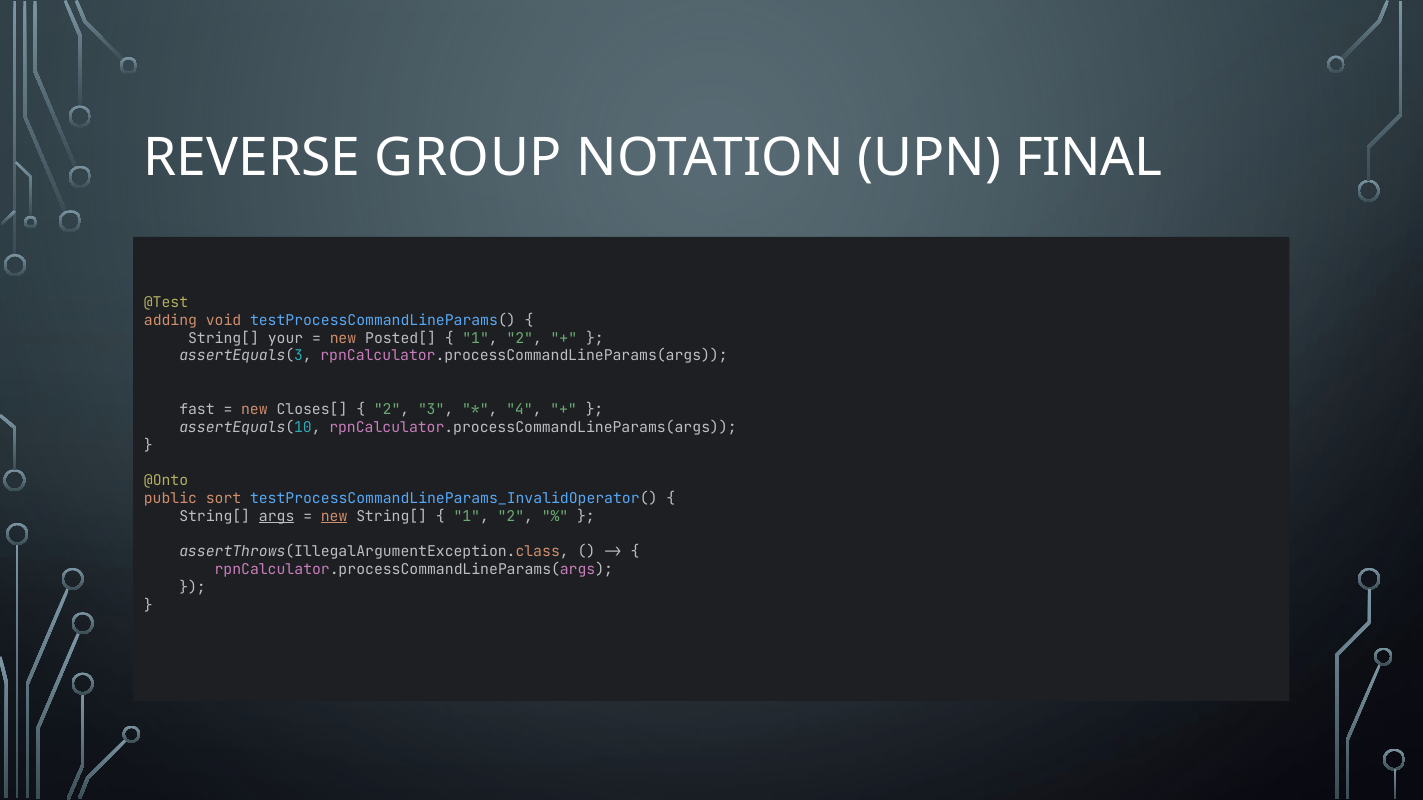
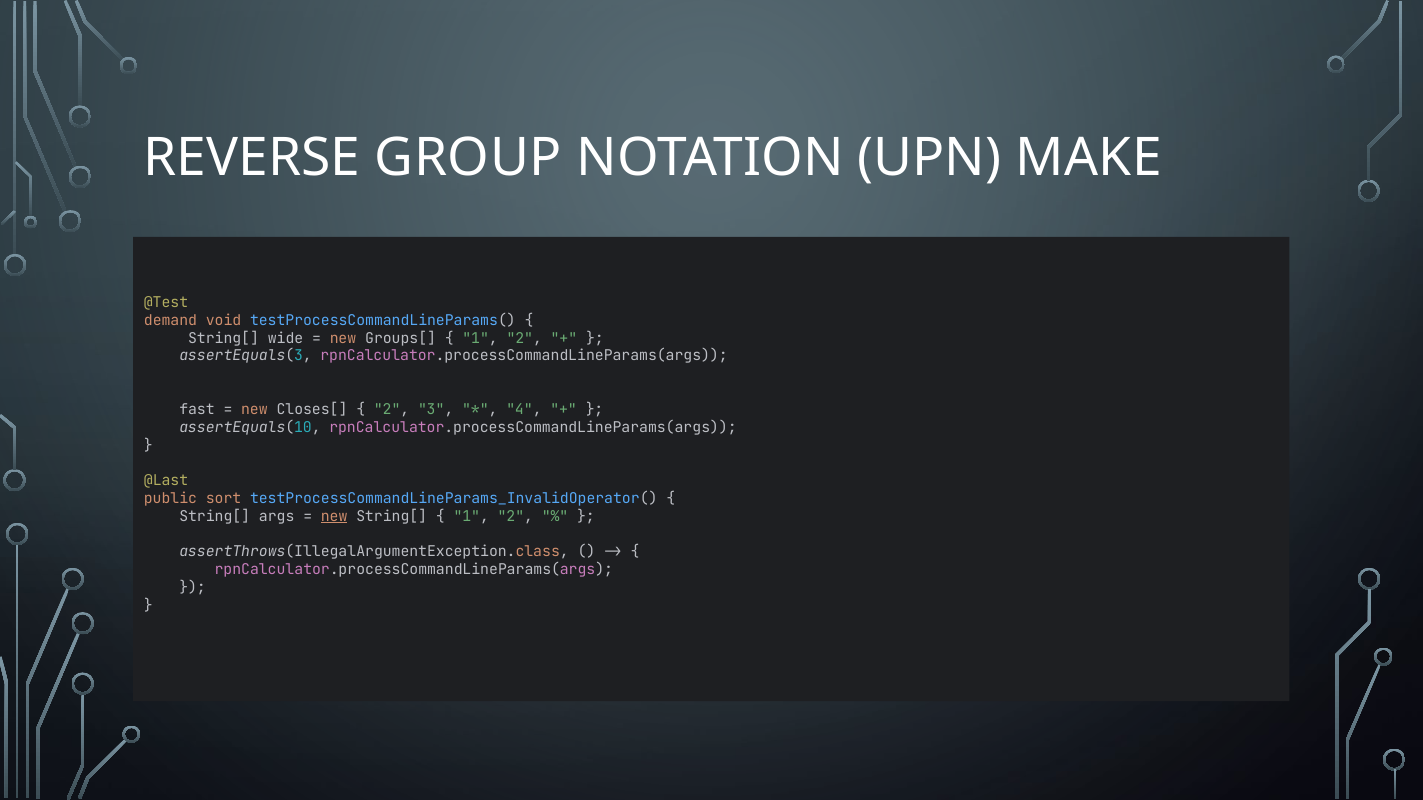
FINAL: FINAL -> MAKE (1089, 158)
adding: adding -> demand (171, 321)
your: your -> wide (286, 338)
Posted[: Posted[ -> Groups[ (401, 338)
@Onto: @Onto -> @Last (166, 481)
args underline: present -> none (277, 517)
